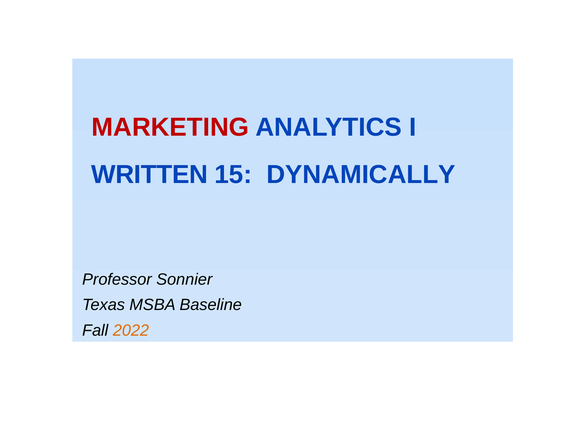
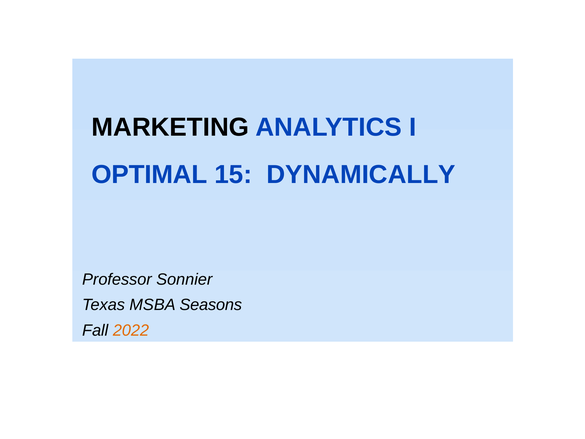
MARKETING colour: red -> black (170, 127)
WRITTEN: WRITTEN -> OPTIMAL (149, 174)
Baseline: Baseline -> Seasons (211, 305)
